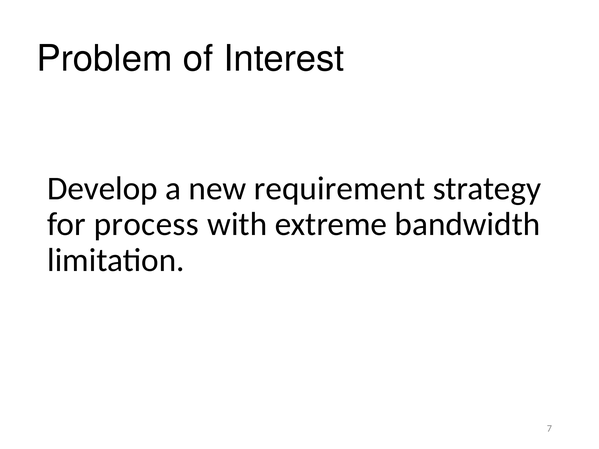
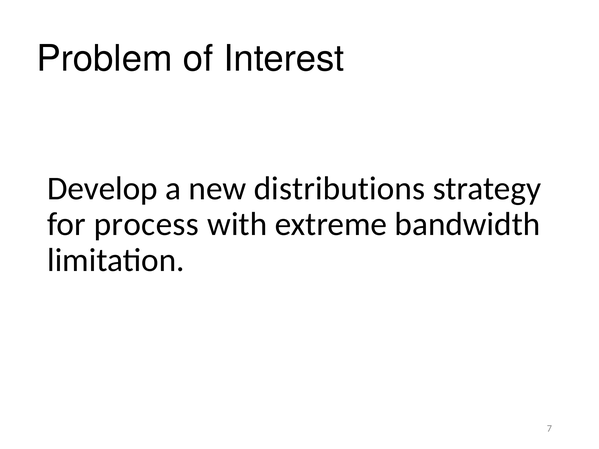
requirement: requirement -> distributions (339, 189)
